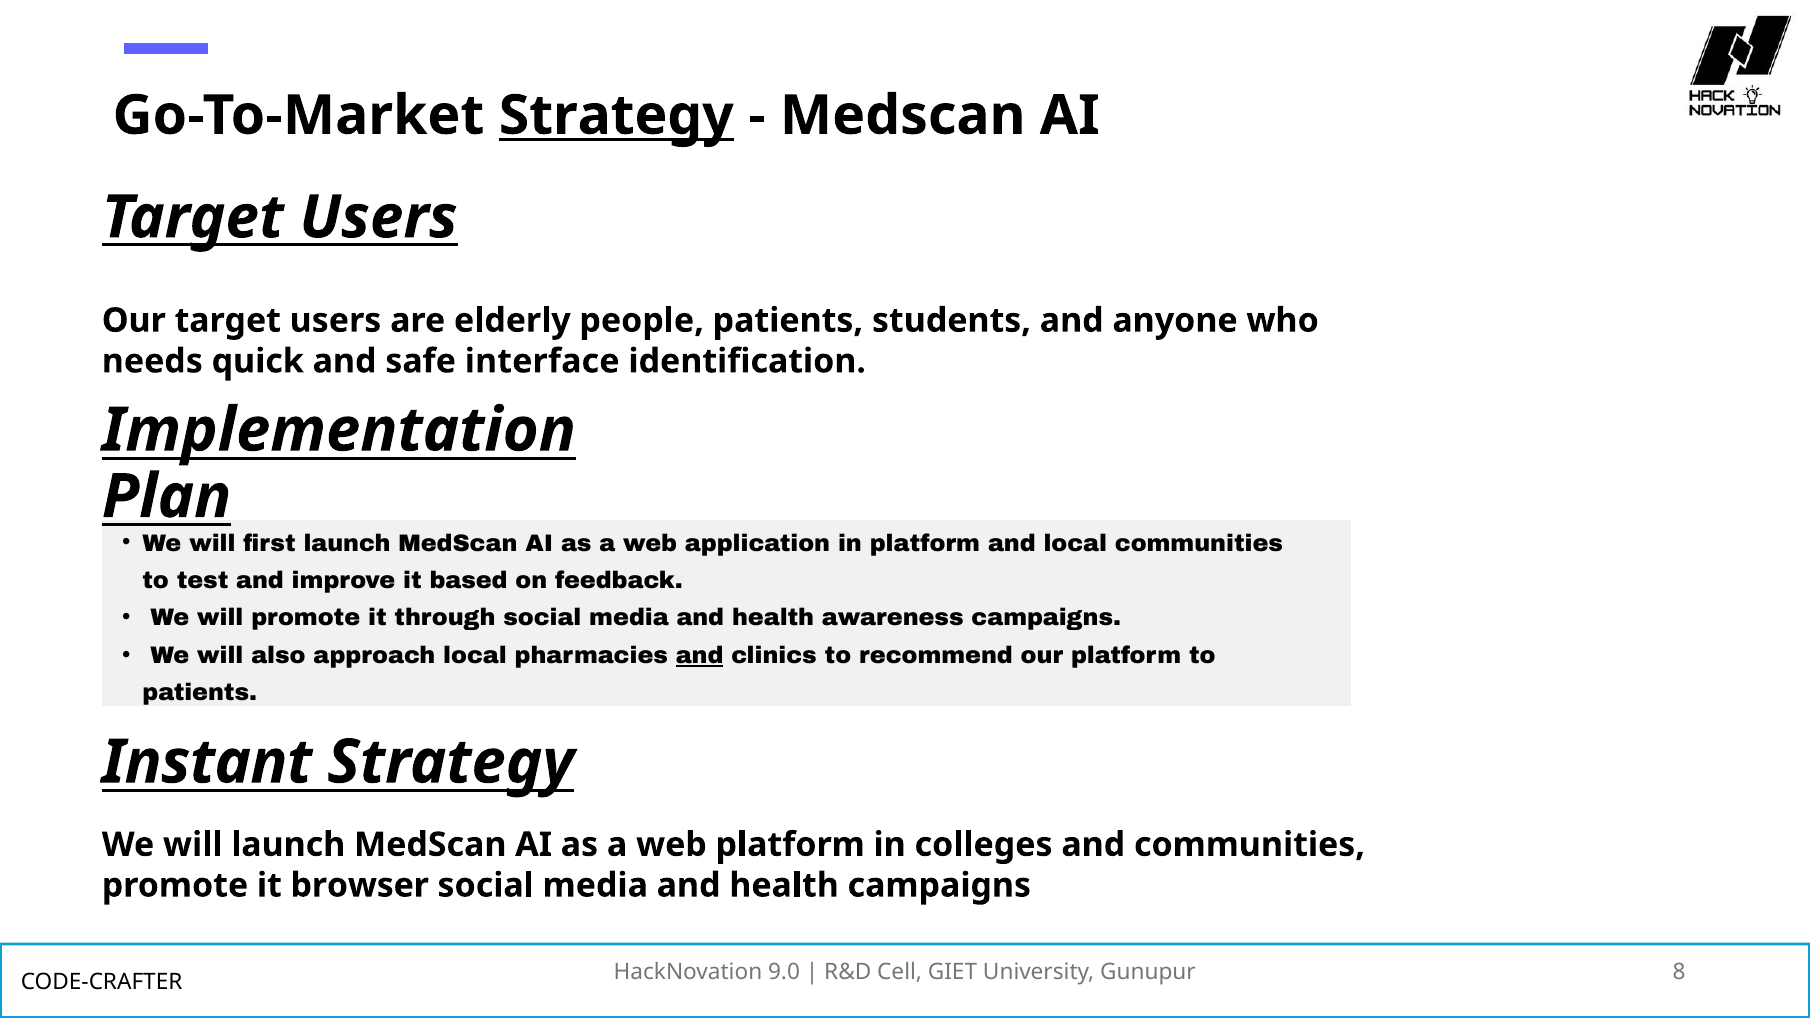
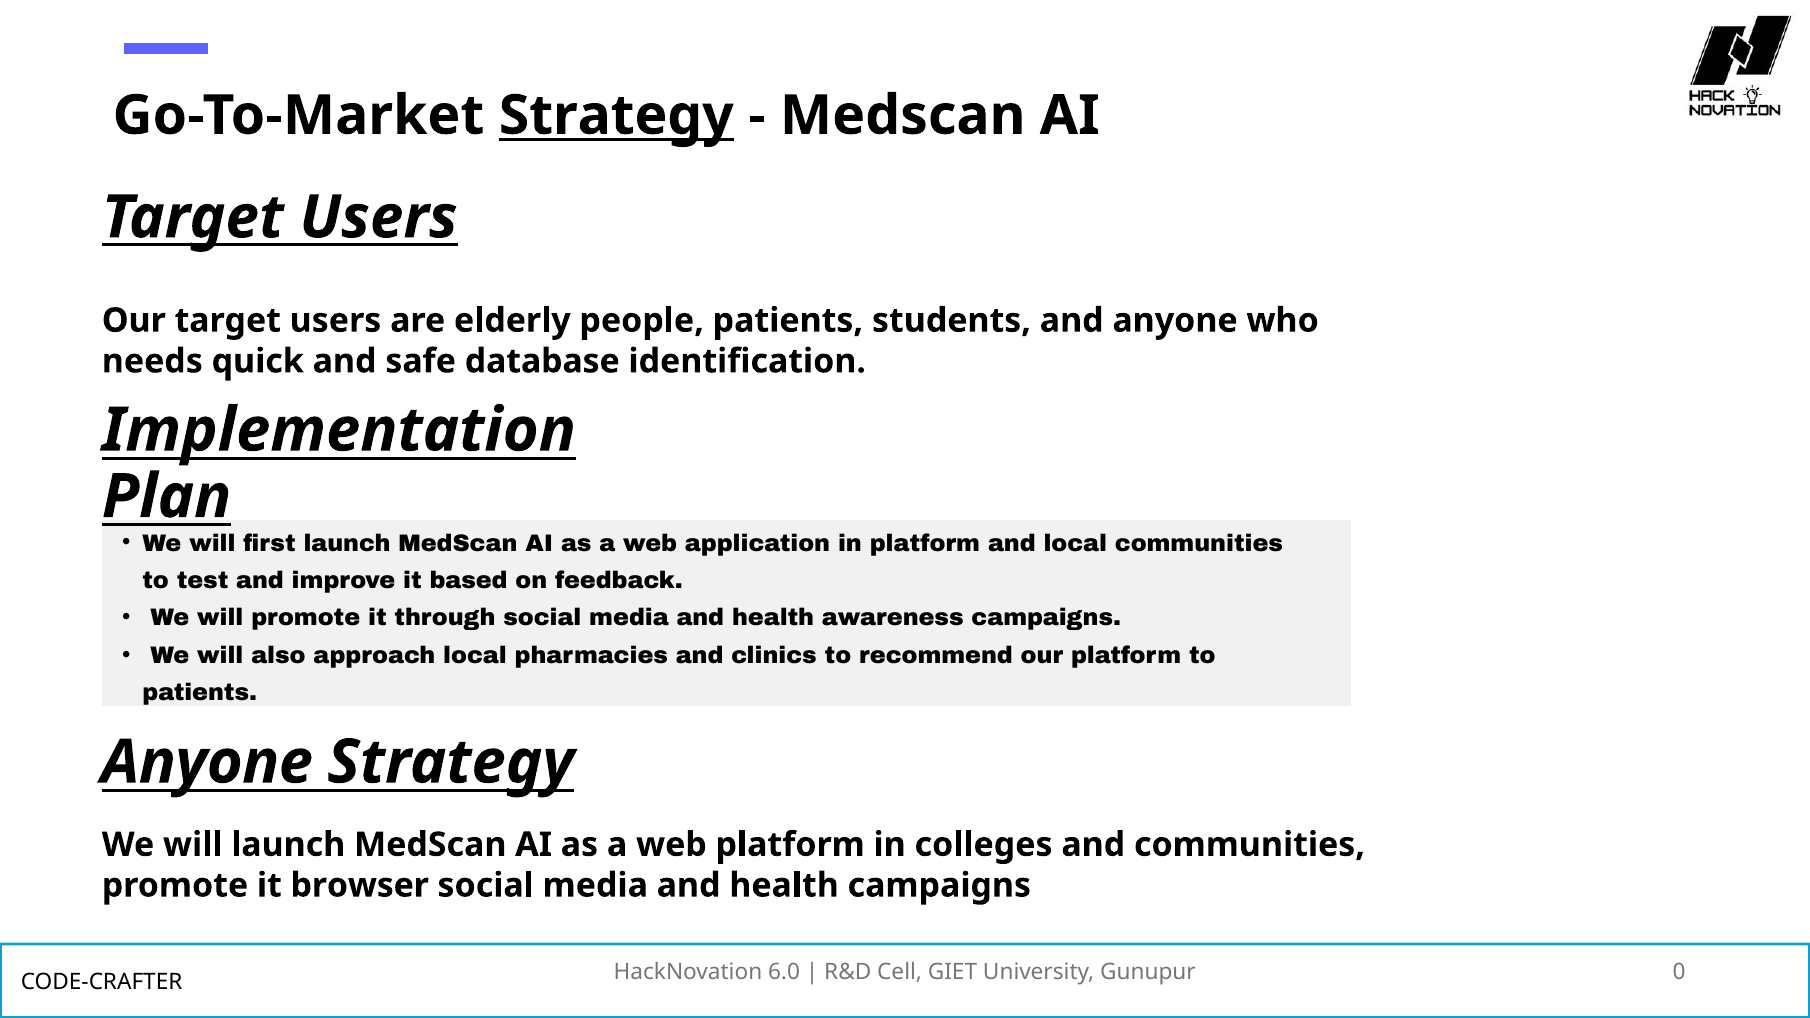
interface: interface -> database (542, 361)
and underline: present -> none (700, 656)
Instant: Instant -> Anyone (207, 762)
9.0: 9.0 -> 6.0 (784, 972)
8: 8 -> 0 (1679, 972)
